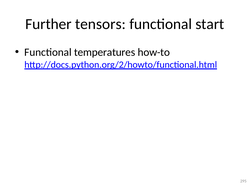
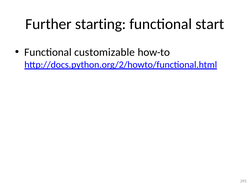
tensors: tensors -> starting (101, 24)
temperatures: temperatures -> customizable (105, 52)
